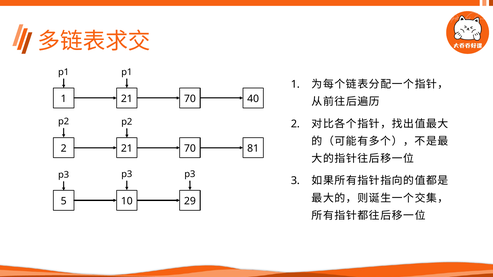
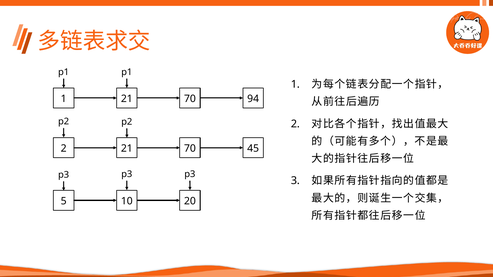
40: 40 -> 94 (253, 99)
81: 81 -> 45 (253, 149)
29: 29 -> 20 (190, 201)
